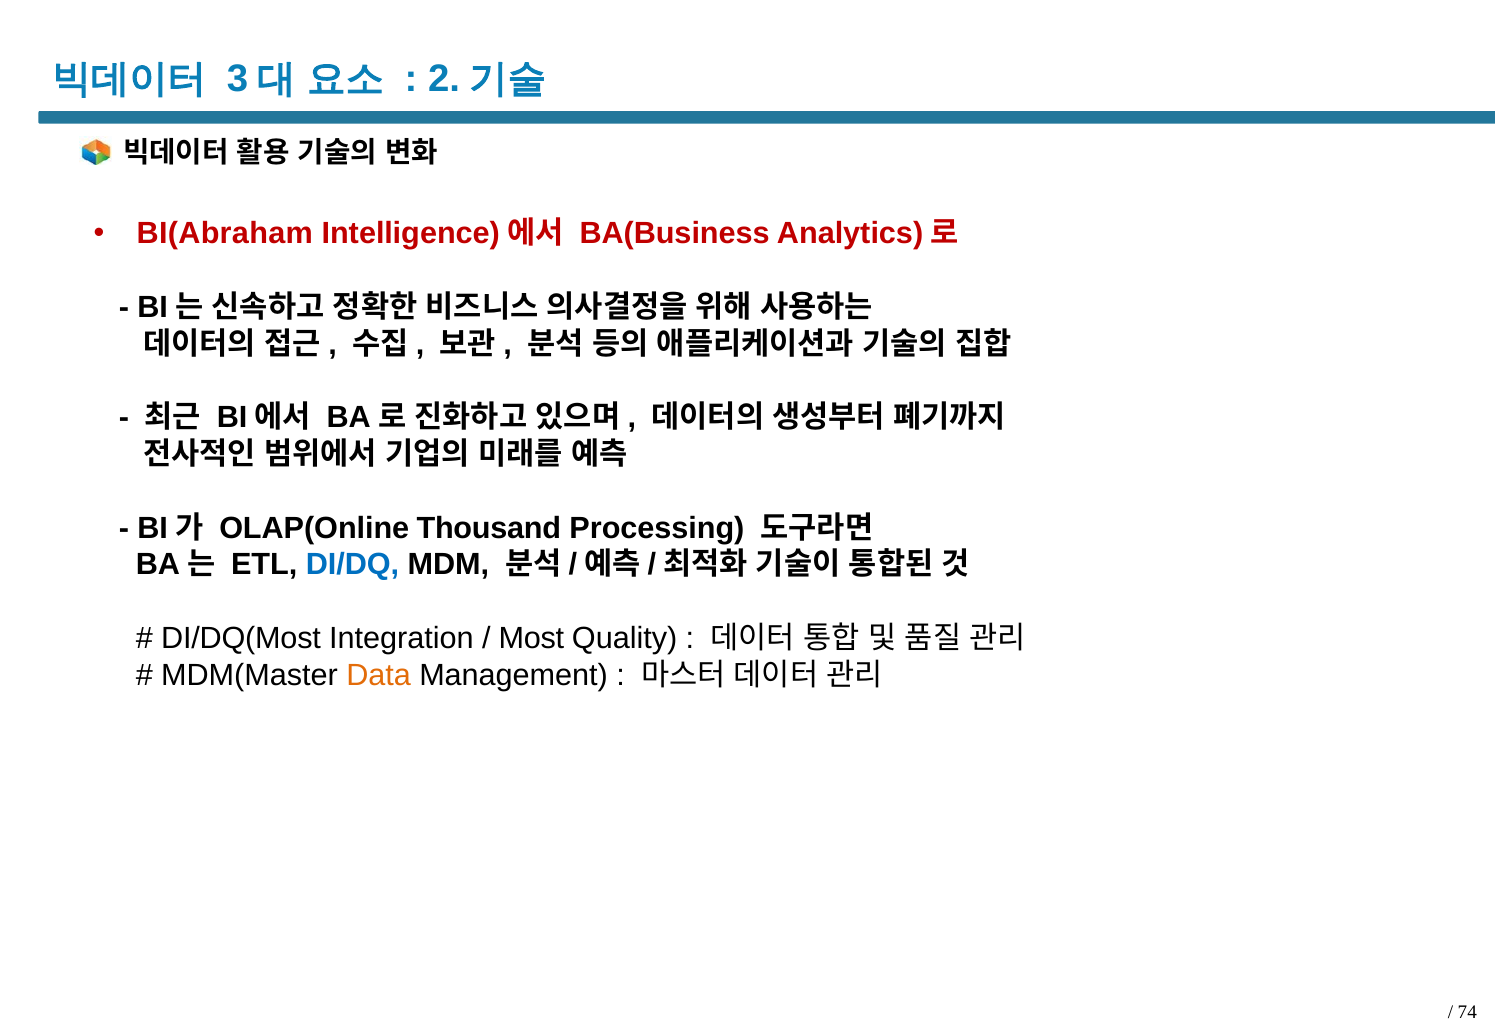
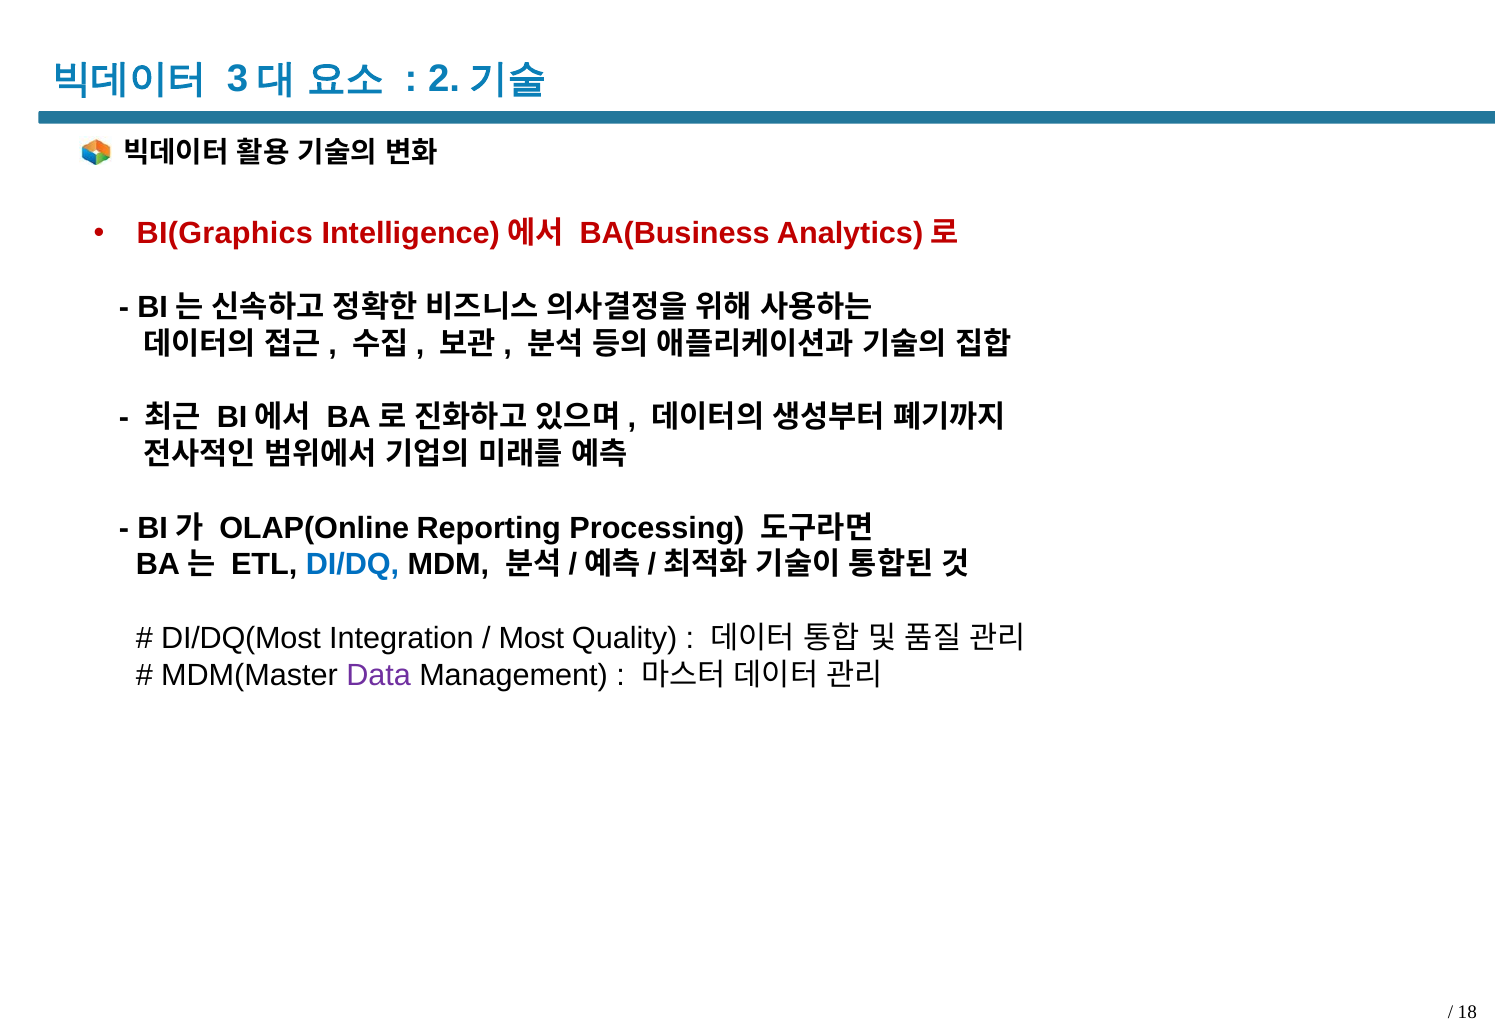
BI(Abraham: BI(Abraham -> BI(Graphics (225, 234)
Thousand: Thousand -> Reporting (489, 528)
Data colour: orange -> purple (379, 675)
74: 74 -> 18 (1467, 1012)
